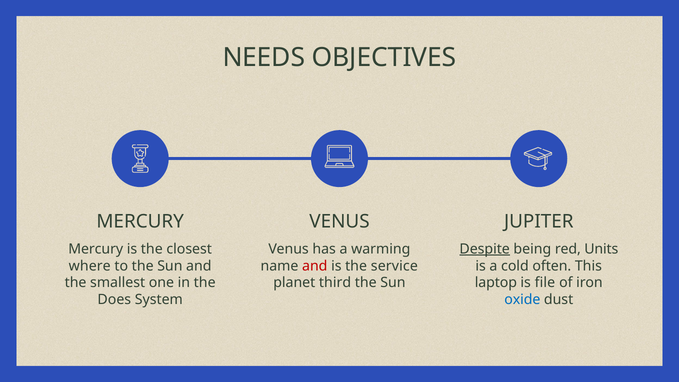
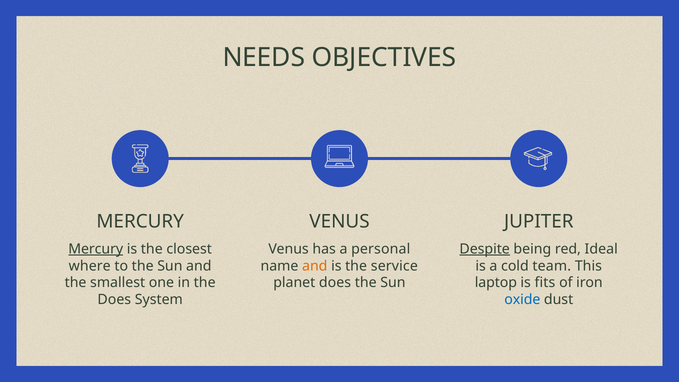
Mercury underline: none -> present (96, 249)
warming: warming -> personal (381, 249)
Units: Units -> Ideal (601, 249)
and colour: red -> orange (315, 266)
often: often -> team (552, 266)
planet third: third -> does (335, 283)
file: file -> fits (545, 283)
